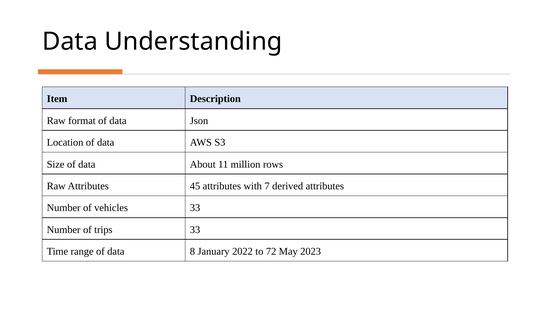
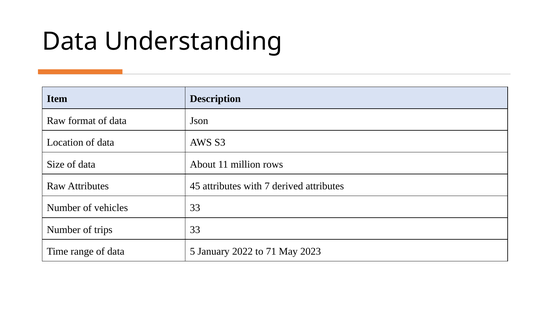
8: 8 -> 5 (192, 252)
72: 72 -> 71 (271, 252)
